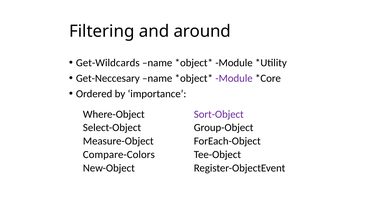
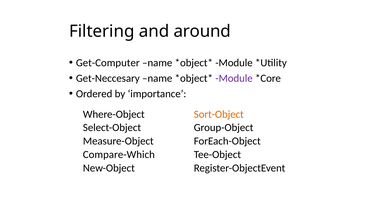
Get-Wildcards: Get-Wildcards -> Get-Computer (108, 63)
Sort-Object colour: purple -> orange (219, 114)
Compare-Colors: Compare-Colors -> Compare-Which (119, 155)
